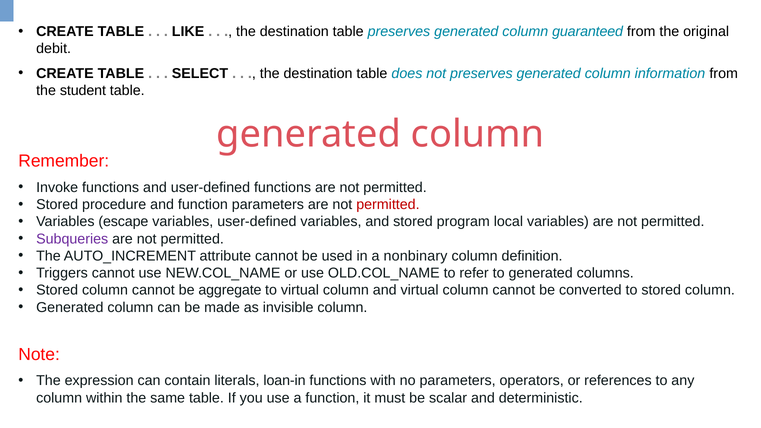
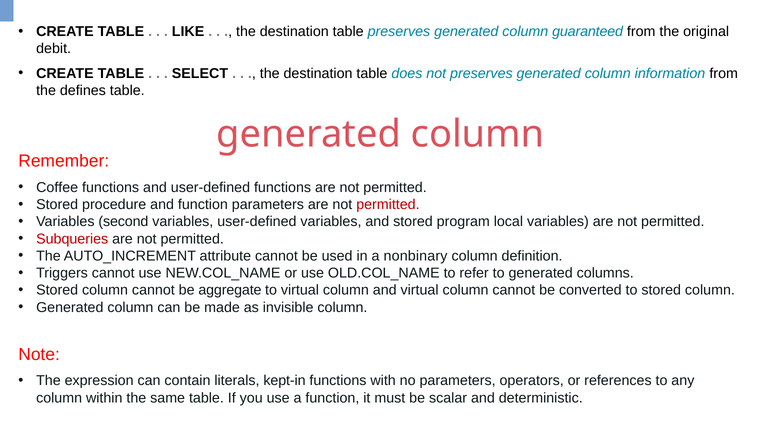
student: student -> defines (83, 91)
Invoke: Invoke -> Coffee (57, 188)
escape: escape -> second (123, 222)
Subqueries colour: purple -> red (72, 239)
loan-in: loan-in -> kept-in (285, 381)
